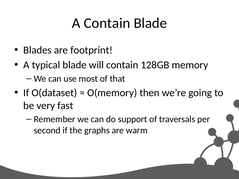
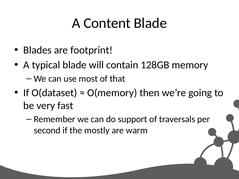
A Contain: Contain -> Content (107, 23)
graphs: graphs -> mostly (97, 131)
